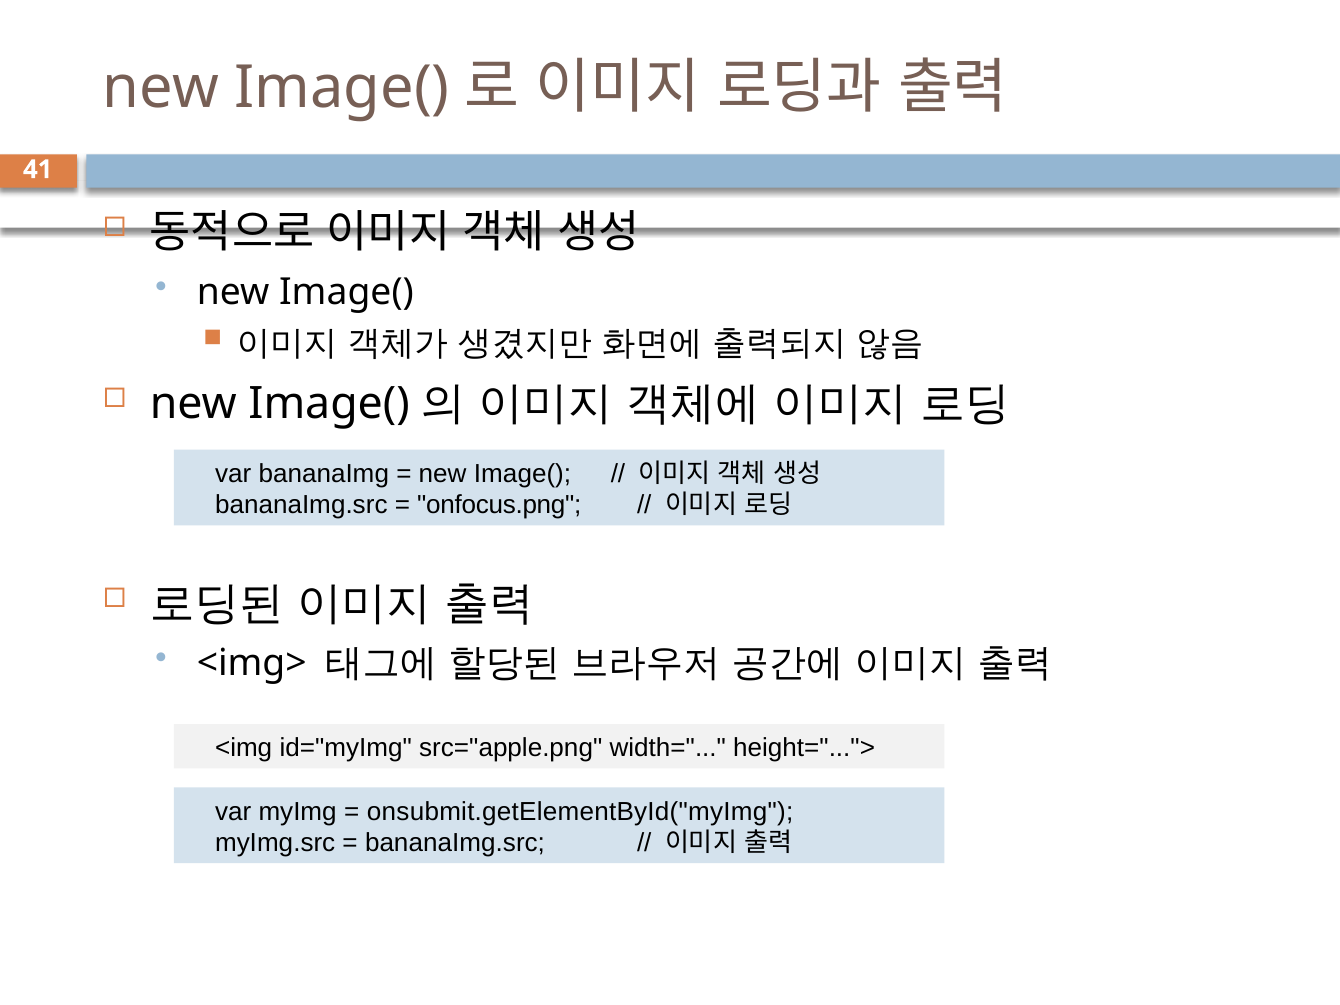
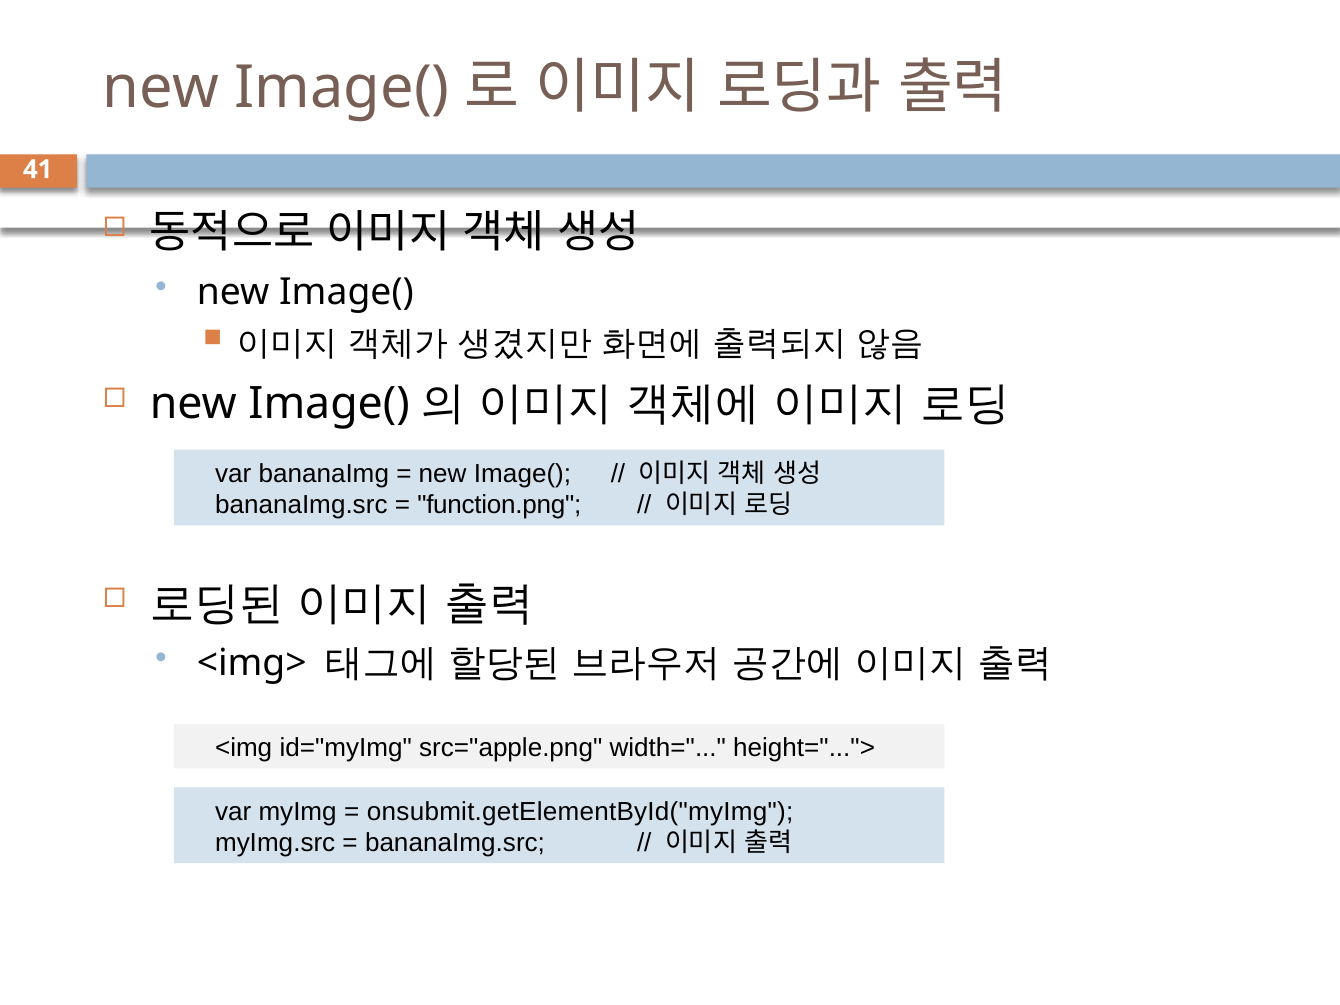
onfocus.png: onfocus.png -> function.png (499, 505)
